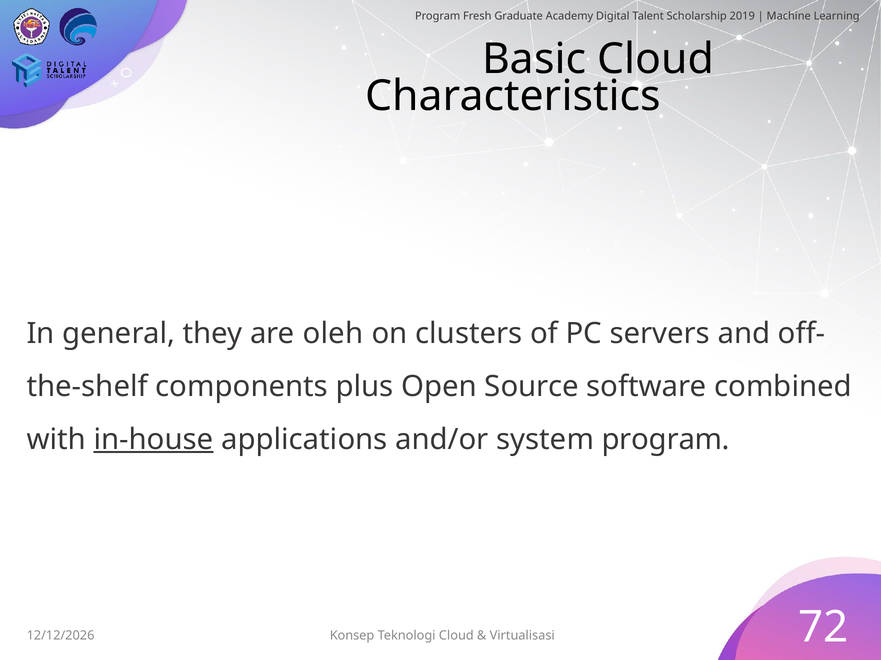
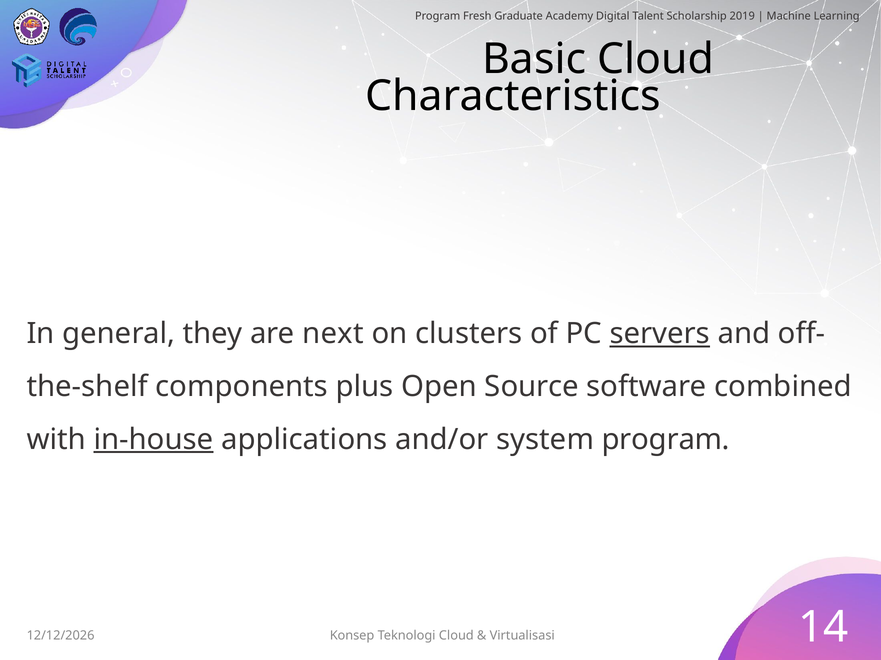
oleh: oleh -> next (333, 334)
servers underline: none -> present (660, 334)
72: 72 -> 14 (823, 628)
